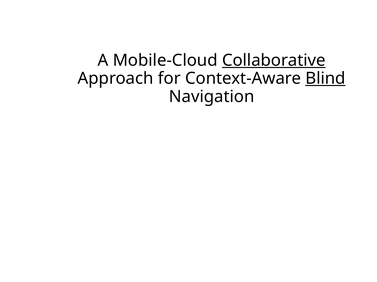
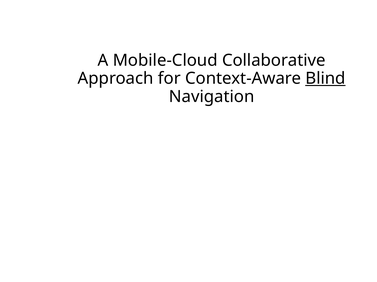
Collaborative underline: present -> none (274, 61)
